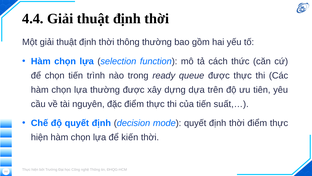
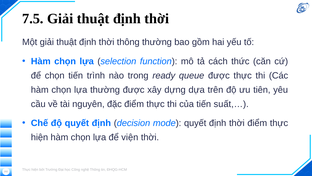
4.4: 4.4 -> 7.5 (33, 18)
kiến: kiến -> viện (130, 137)
